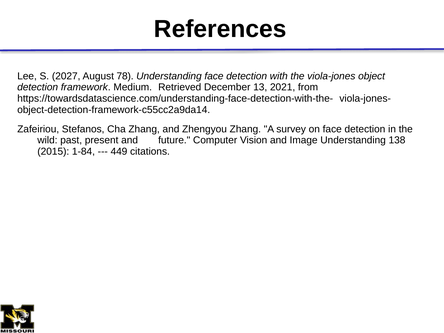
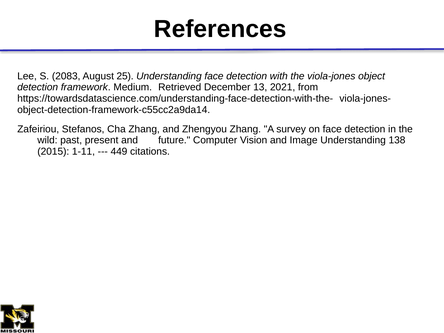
2027: 2027 -> 2083 (66, 76)
78: 78 -> 25 (125, 76)
1-84: 1-84 -> 1-11 (83, 151)
